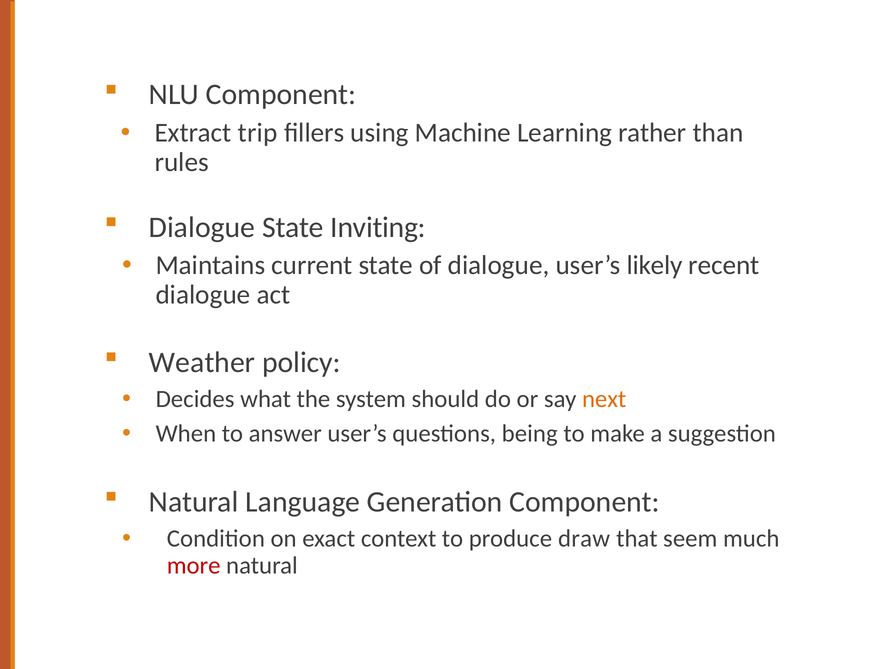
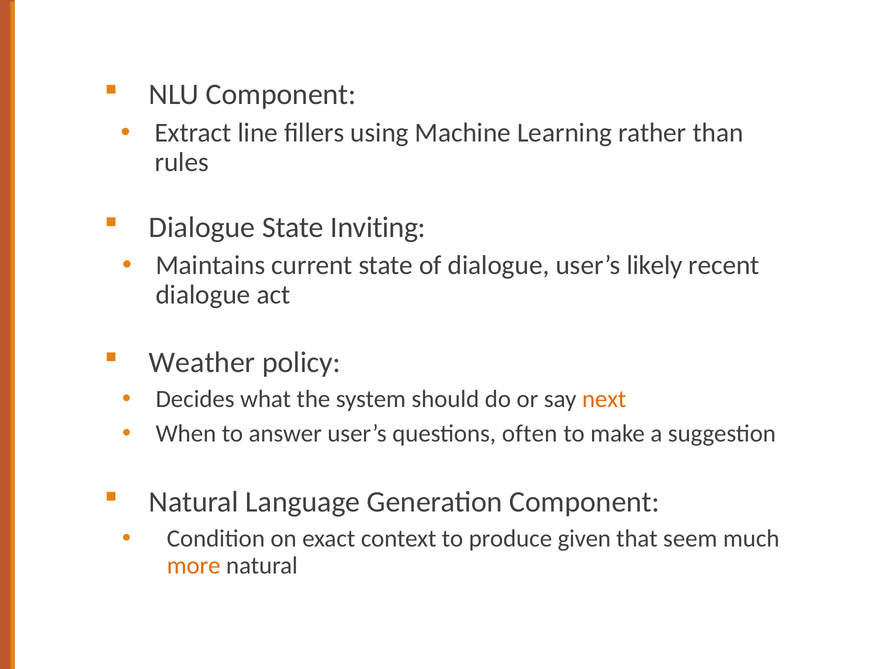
trip: trip -> line (258, 133)
being: being -> often (530, 434)
draw: draw -> given (584, 539)
more colour: red -> orange (194, 566)
